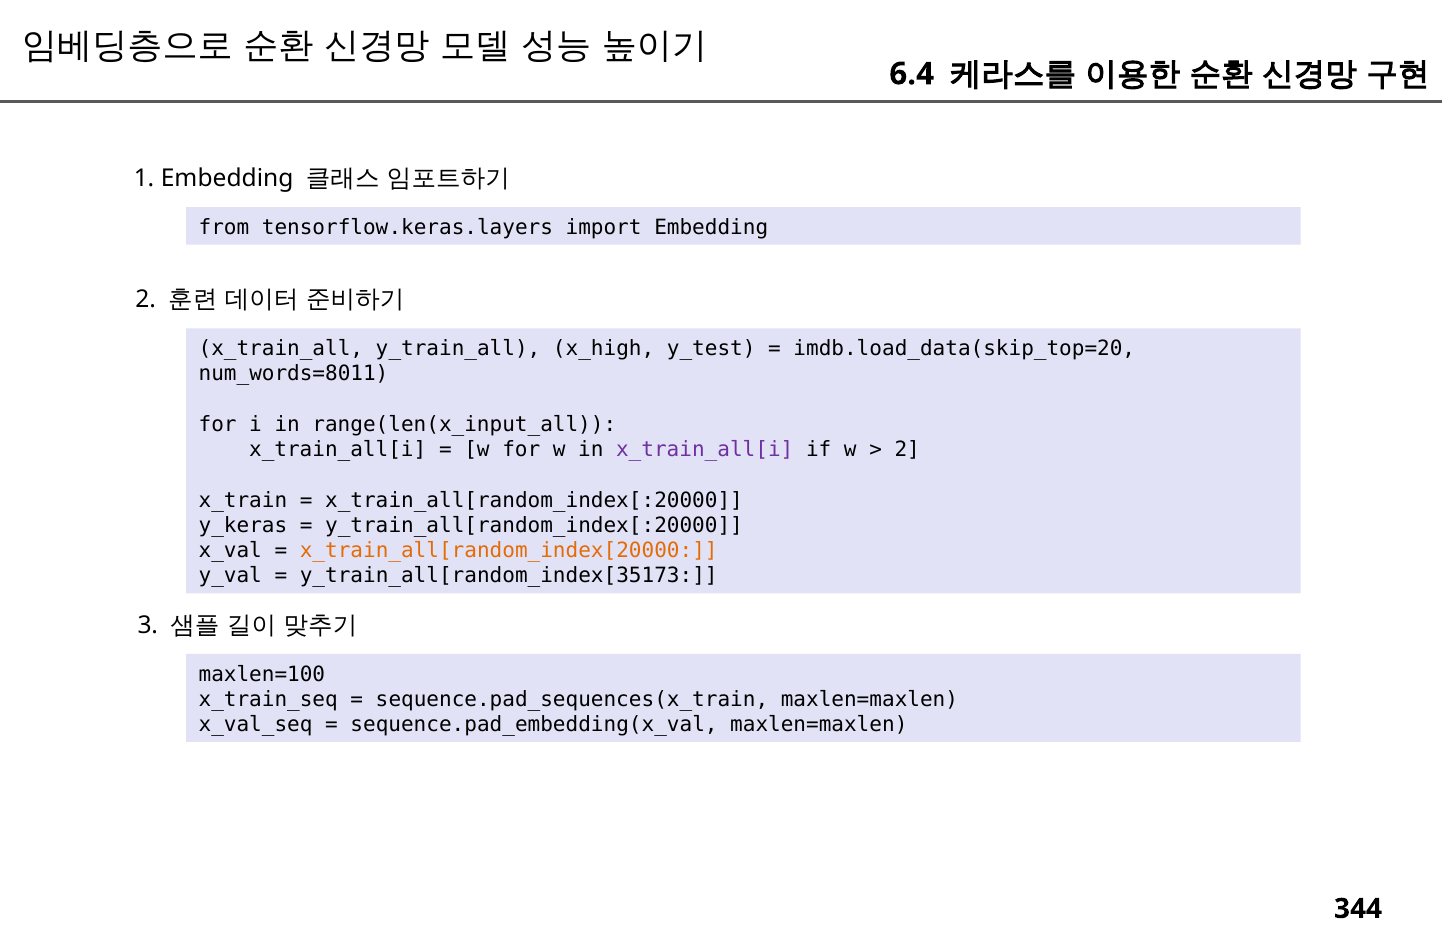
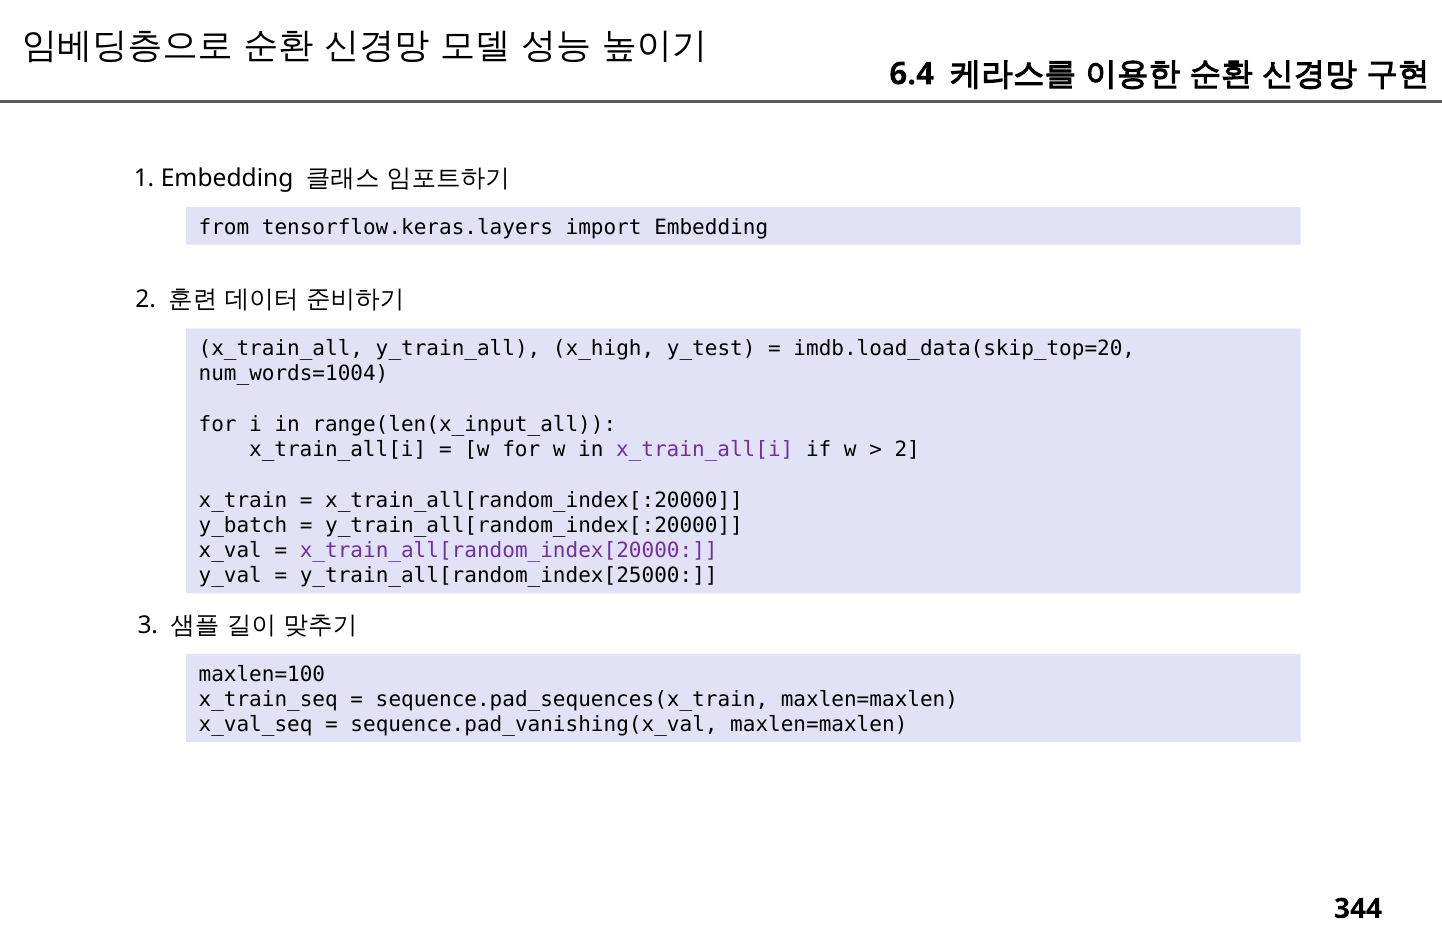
num_words=8011: num_words=8011 -> num_words=1004 (294, 374)
y_keras: y_keras -> y_batch (243, 526)
x_train_all[random_index[20000 colour: orange -> purple (509, 551)
y_train_all[random_index[35173: y_train_all[random_index[35173 -> y_train_all[random_index[25000 (509, 576)
sequence.pad_embedding(x_val: sequence.pad_embedding(x_val -> sequence.pad_vanishing(x_val (534, 725)
